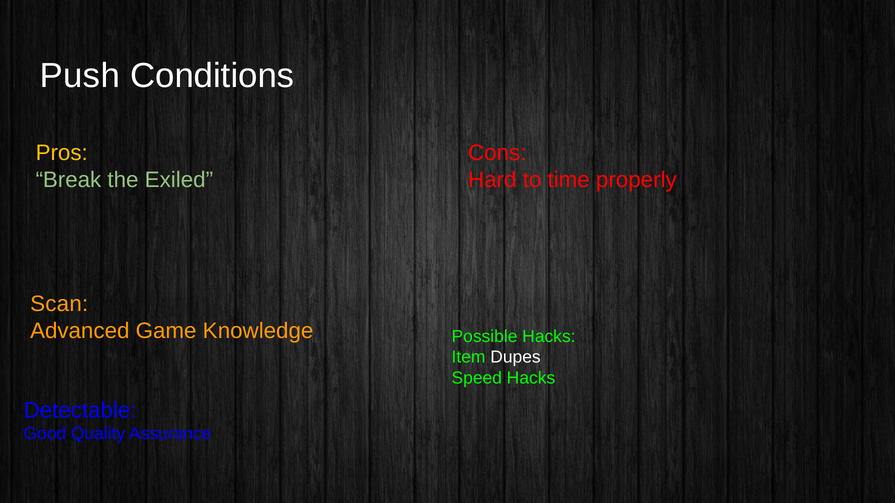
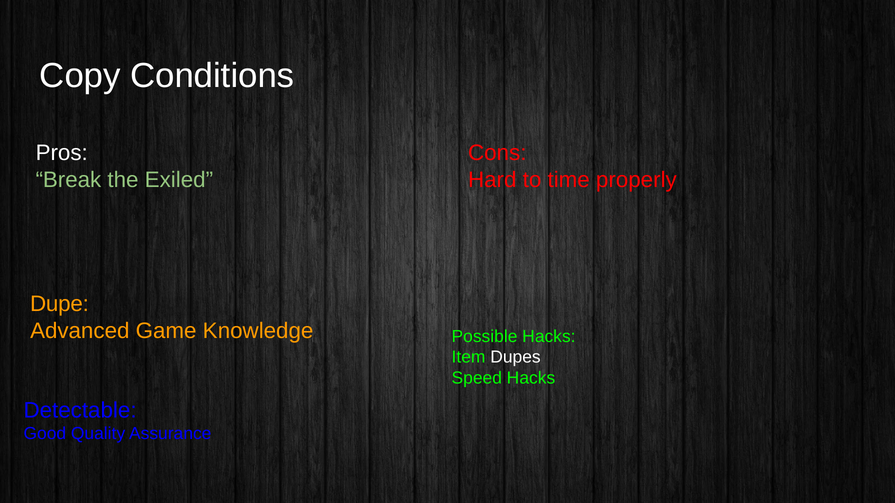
Push: Push -> Copy (80, 76)
Pros colour: yellow -> white (62, 153)
Scan: Scan -> Dupe (59, 304)
